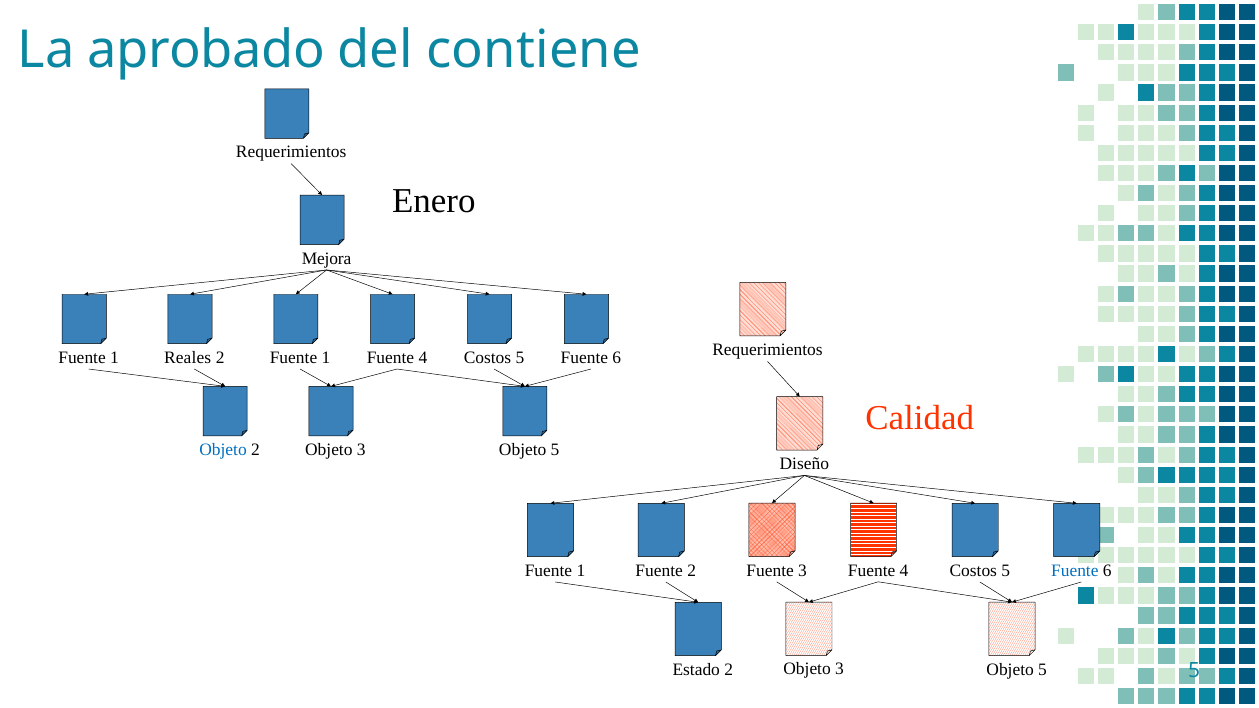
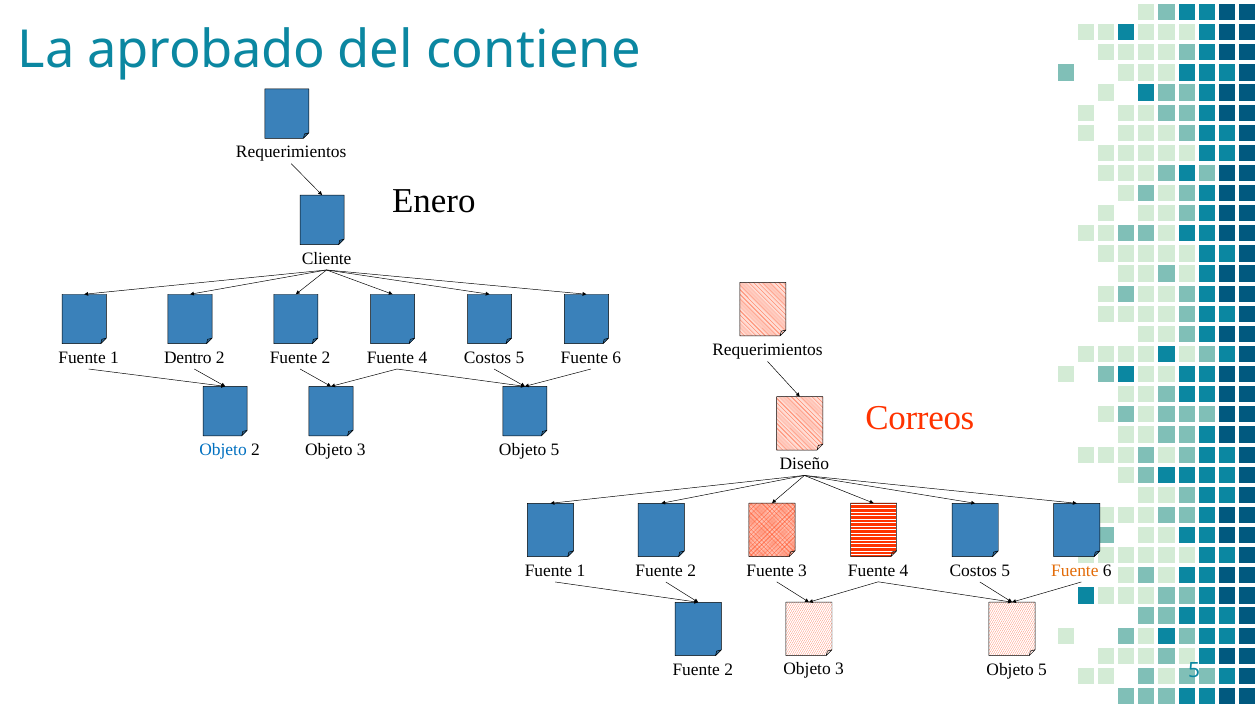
Mejora: Mejora -> Cliente (327, 258)
Reales: Reales -> Dentro (188, 358)
2 Fuente 1: 1 -> 2 (326, 358)
Calidad: Calidad -> Correos (920, 418)
Fuente colour: blue -> orange (1075, 571)
Estado: Estado -> Fuente (696, 670)
